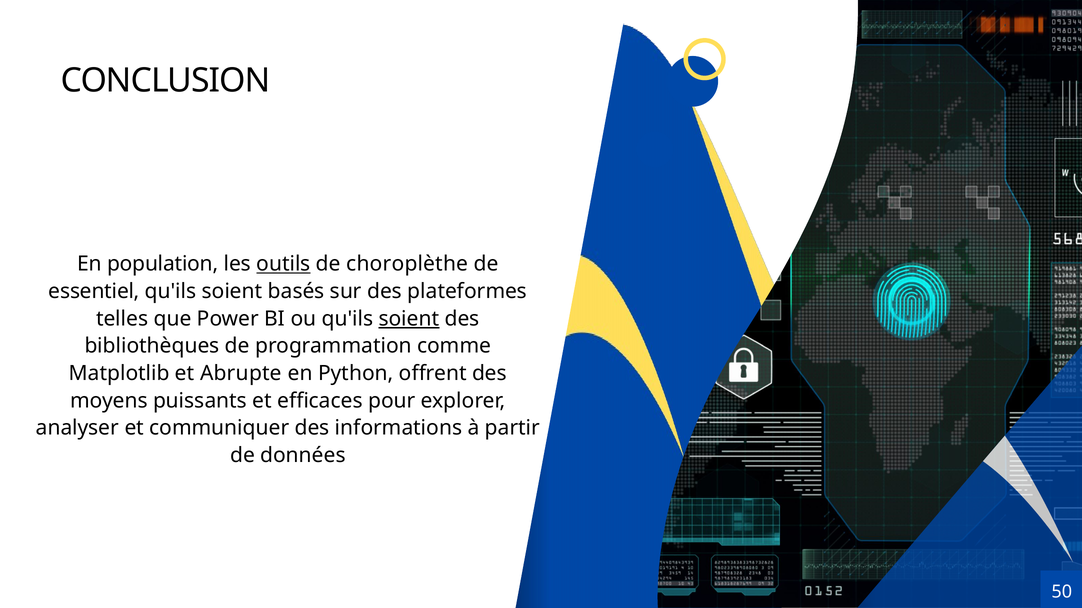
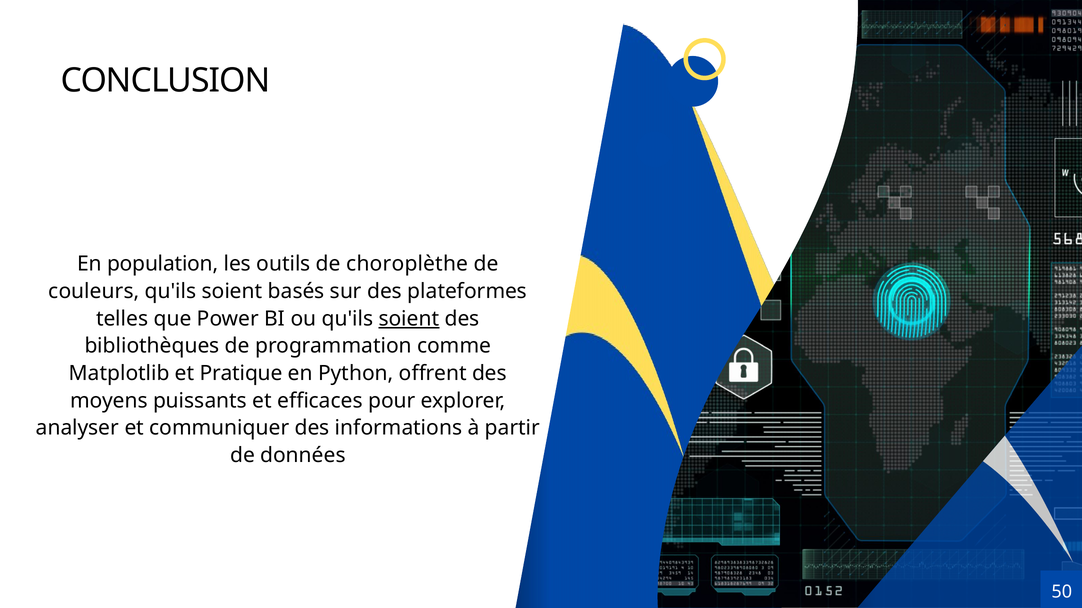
outils underline: present -> none (283, 264)
essentiel: essentiel -> couleurs (94, 292)
Abrupte: Abrupte -> Pratique (241, 374)
